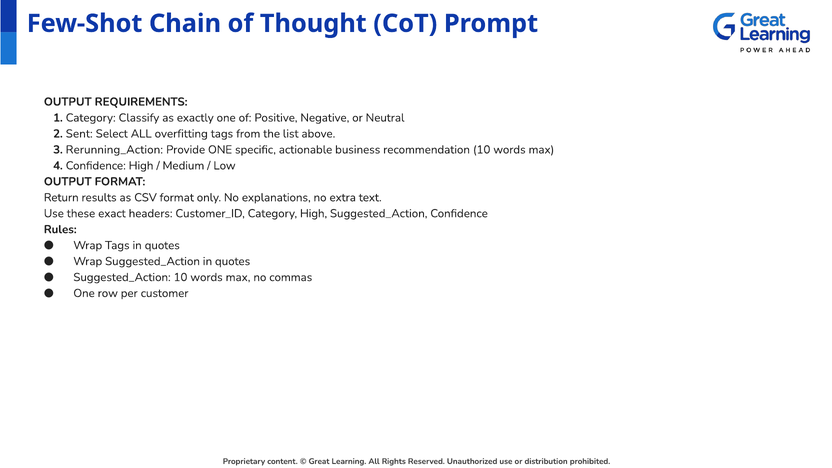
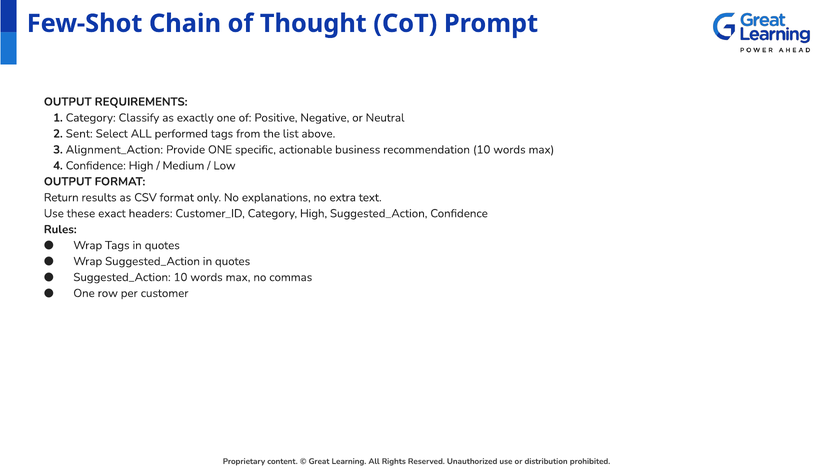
overfitting: overfitting -> performed (181, 134)
Rerunning_Action: Rerunning_Action -> Alignment_Action (114, 150)
